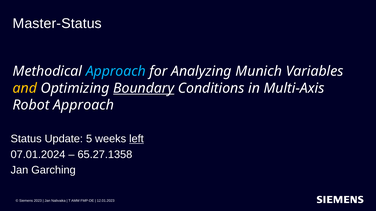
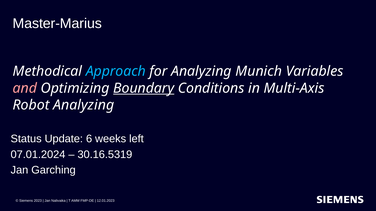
Master-Status: Master-Status -> Master-Marius (57, 24)
and colour: yellow -> pink (25, 88)
Robot Approach: Approach -> Analyzing (84, 105)
5: 5 -> 6 (89, 139)
left underline: present -> none (136, 139)
65.27.1358: 65.27.1358 -> 30.16.5319 (105, 155)
